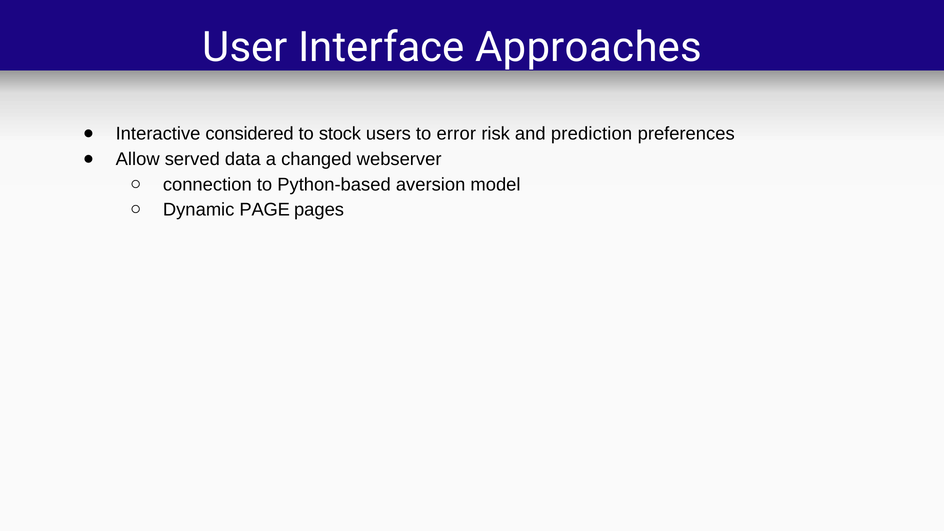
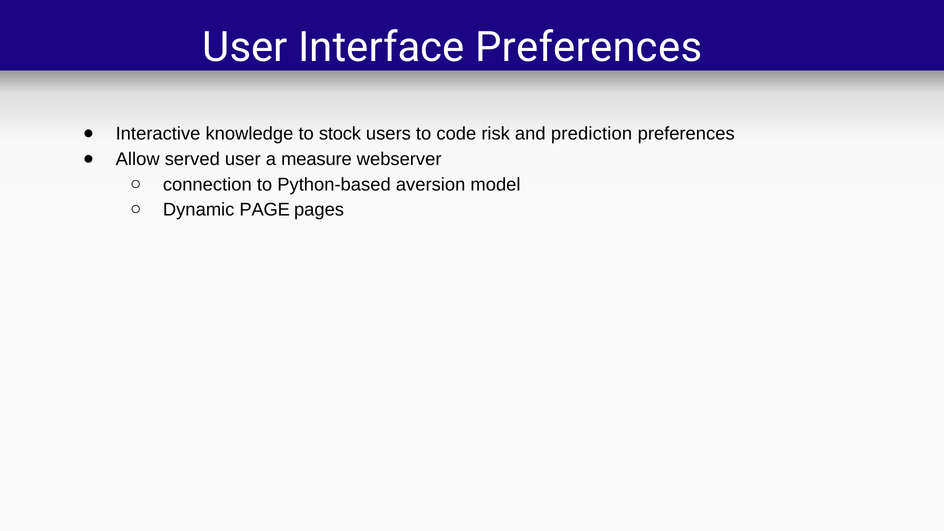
Interface Approaches: Approaches -> Preferences (589, 48)
considered: considered -> knowledge (249, 134)
error: error -> code (456, 134)
served data: data -> user (243, 159)
changed: changed -> measure (316, 159)
